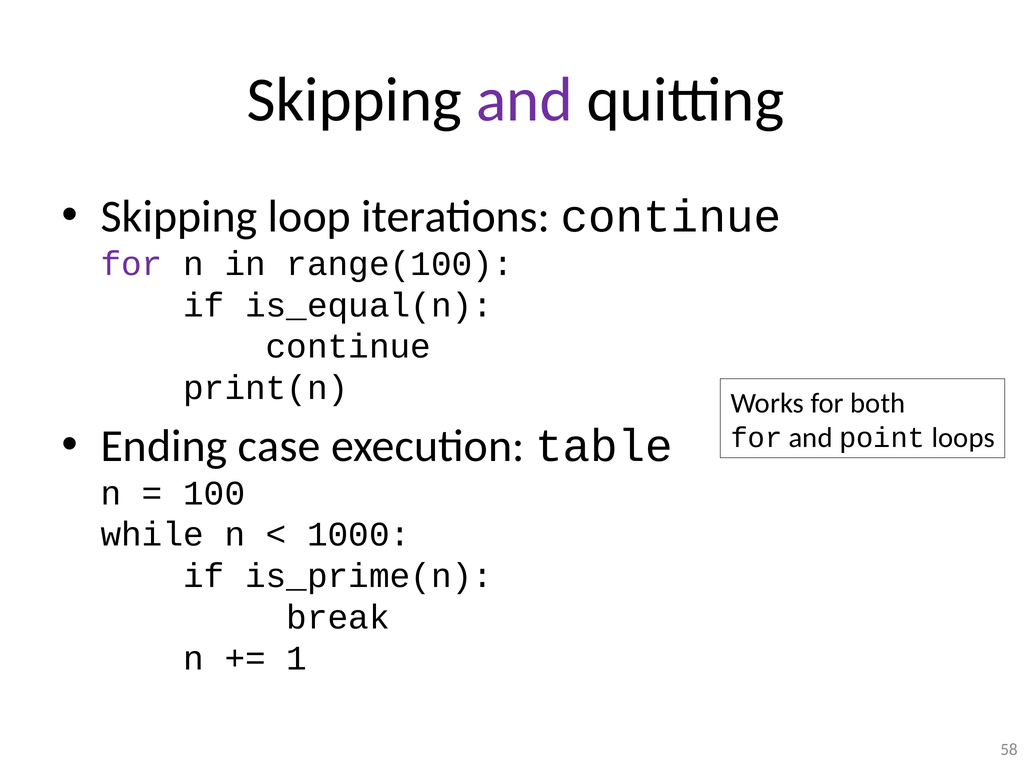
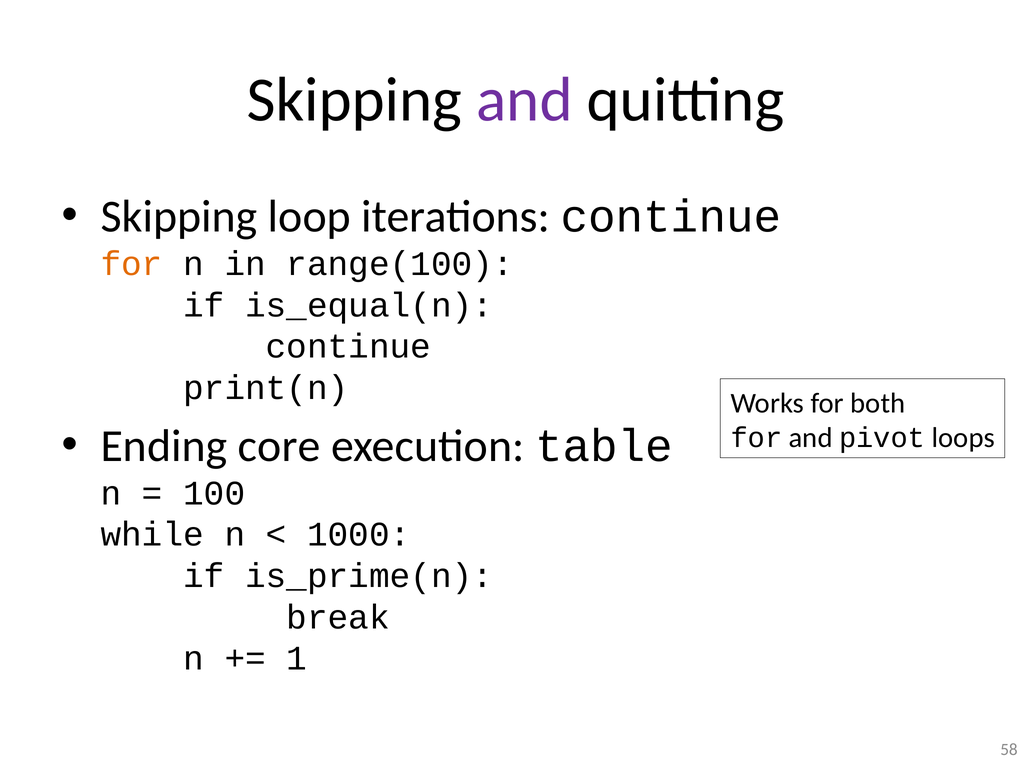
for colour: purple -> orange (132, 264)
case: case -> core (279, 446)
point: point -> pivot (882, 438)
